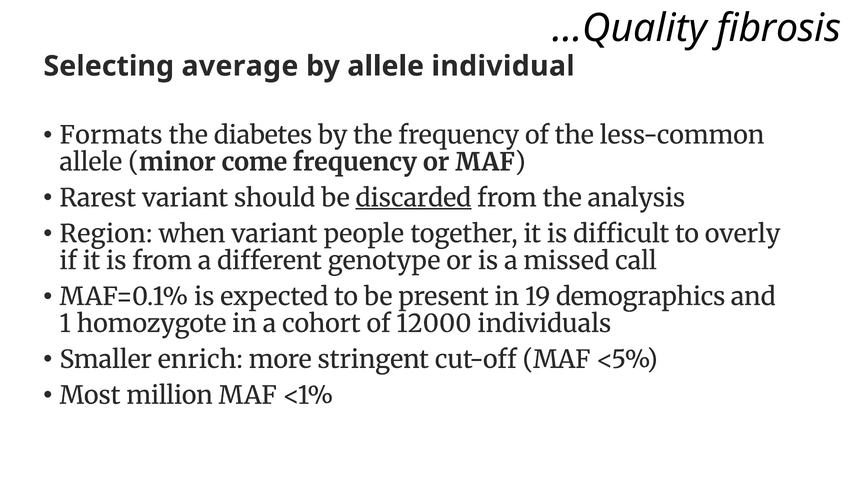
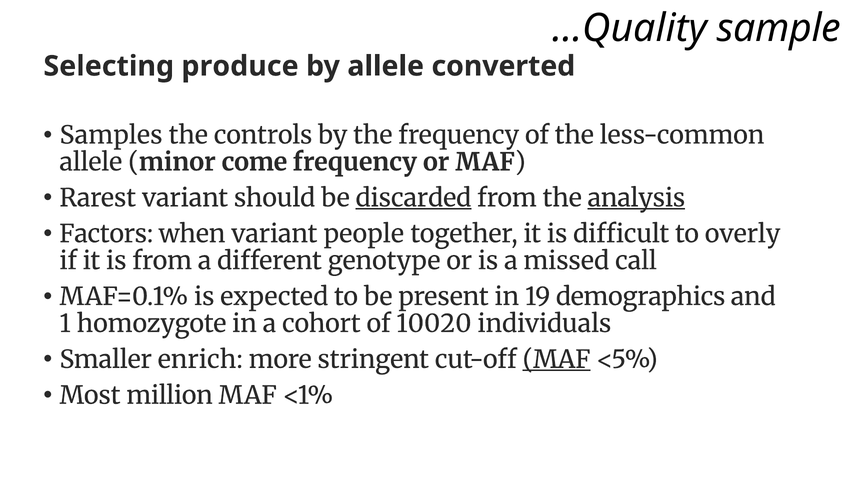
fibrosis: fibrosis -> sample (779, 28)
average: average -> produce (240, 66)
individual: individual -> converted (503, 66)
Formats: Formats -> Samples (111, 135)
diabetes: diabetes -> controls (263, 135)
analysis underline: none -> present (636, 198)
Region: Region -> Factors (106, 234)
12000: 12000 -> 10020 (434, 324)
MAF underline: none -> present (557, 360)
